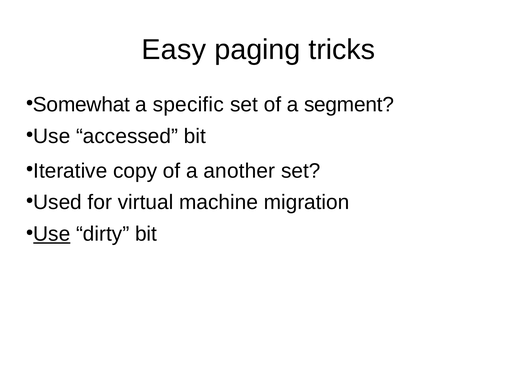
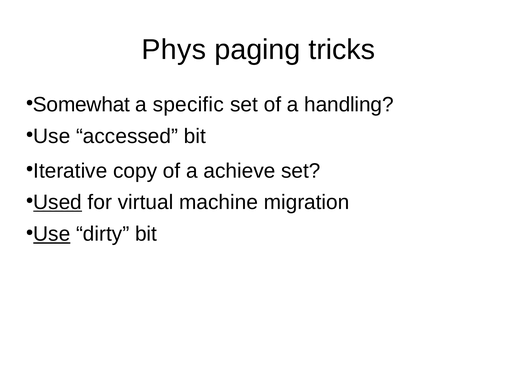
Easy: Easy -> Phys (174, 50)
segment: segment -> handling (349, 105)
another: another -> achieve (239, 171)
Used underline: none -> present (58, 202)
